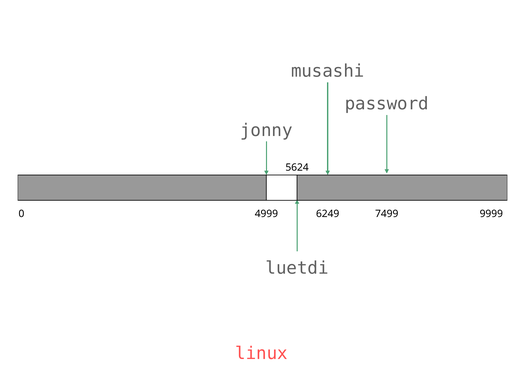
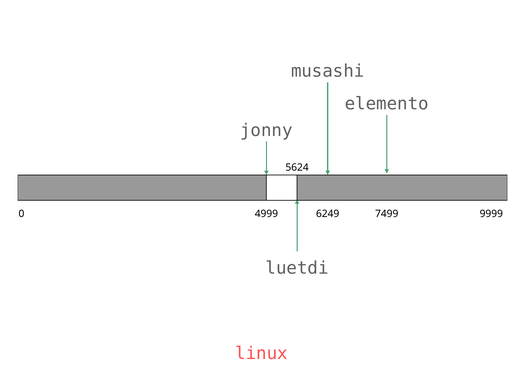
password: password -> elemento (387, 104)
